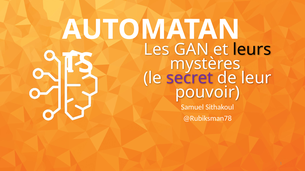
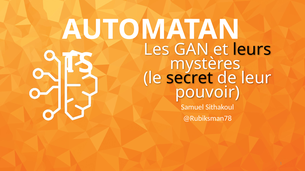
secret colour: purple -> black (190, 78)
